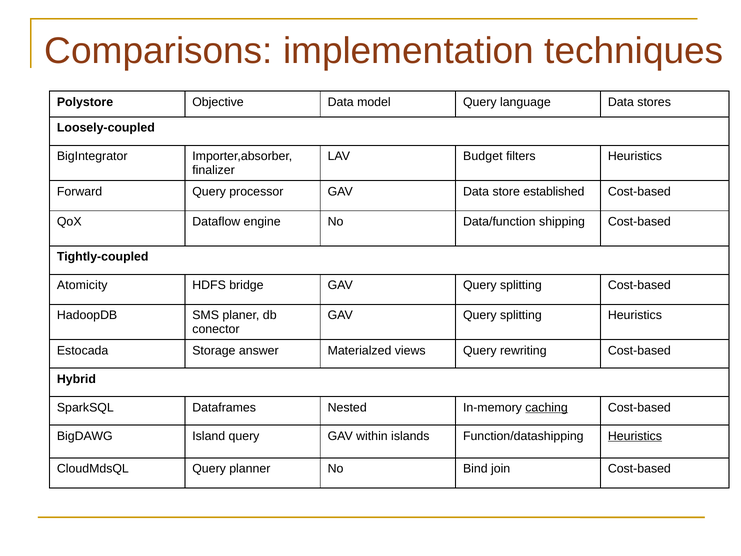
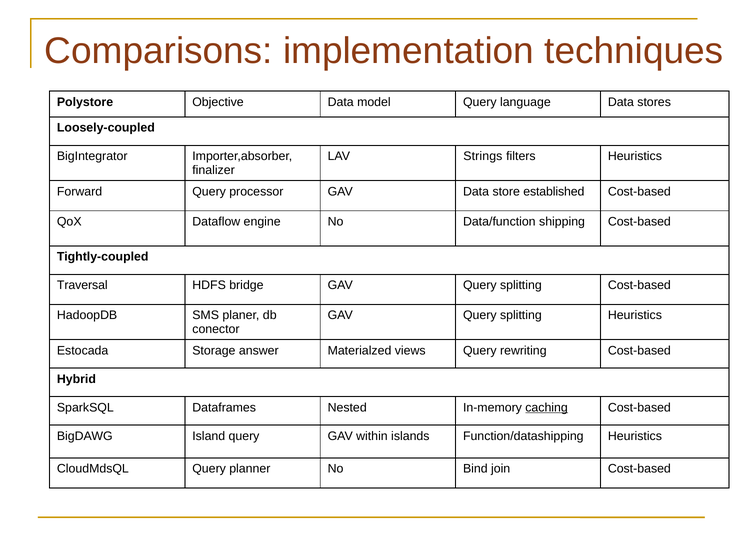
Budget: Budget -> Strings (483, 156)
Atomicity: Atomicity -> Traversal (82, 285)
Heuristics underline: present -> none (635, 436)
